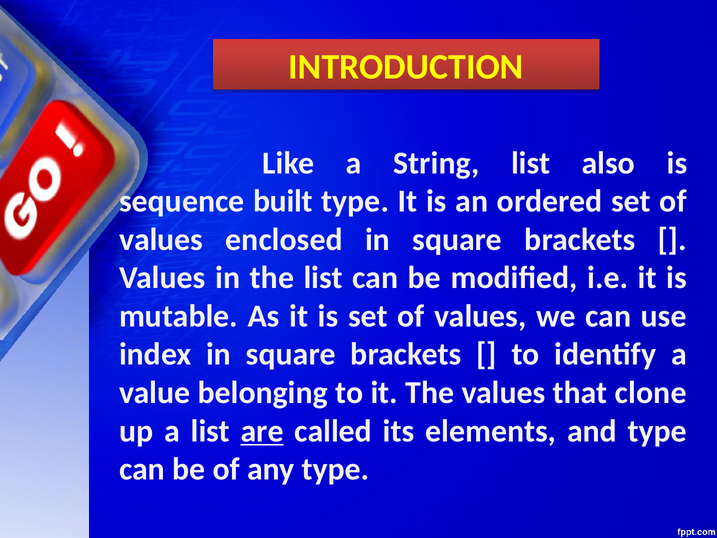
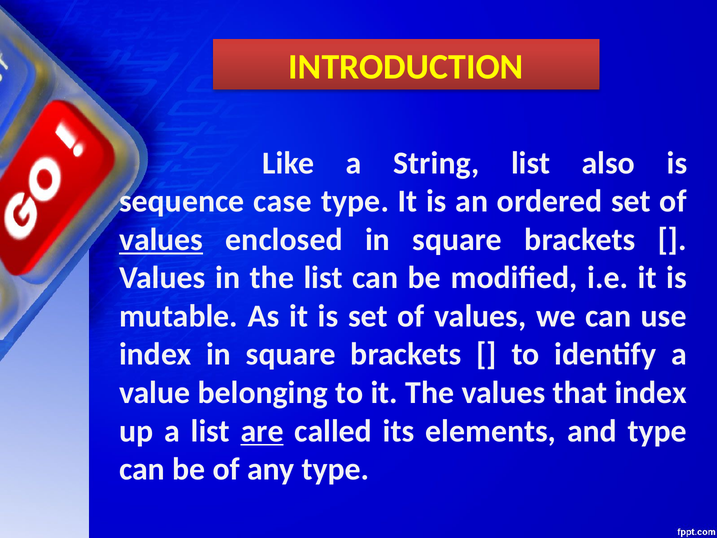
built: built -> case (283, 201)
values underline: none -> present (161, 240)
that clone: clone -> index (651, 393)
